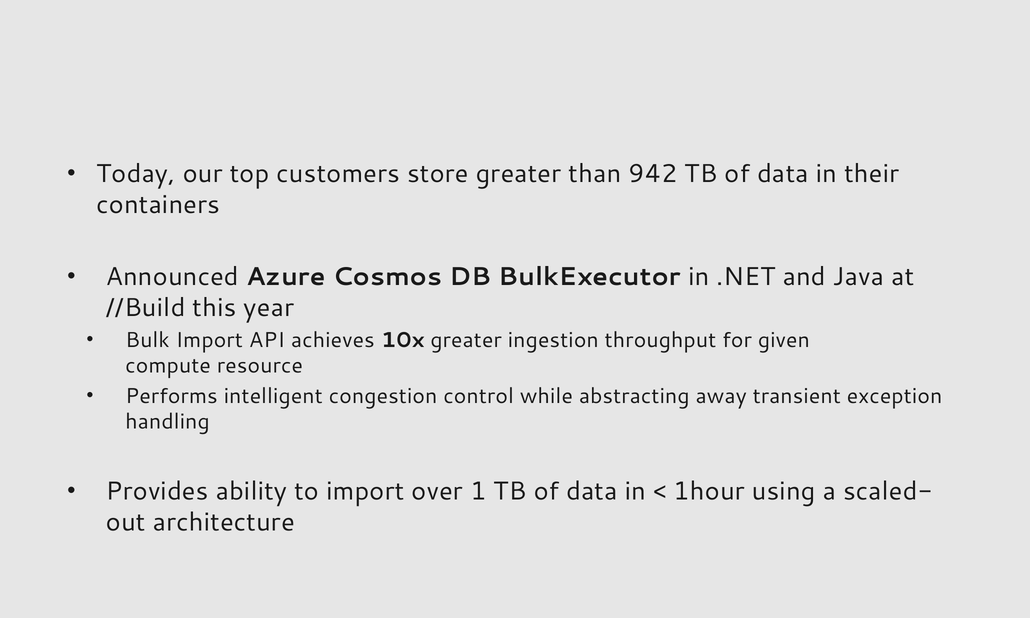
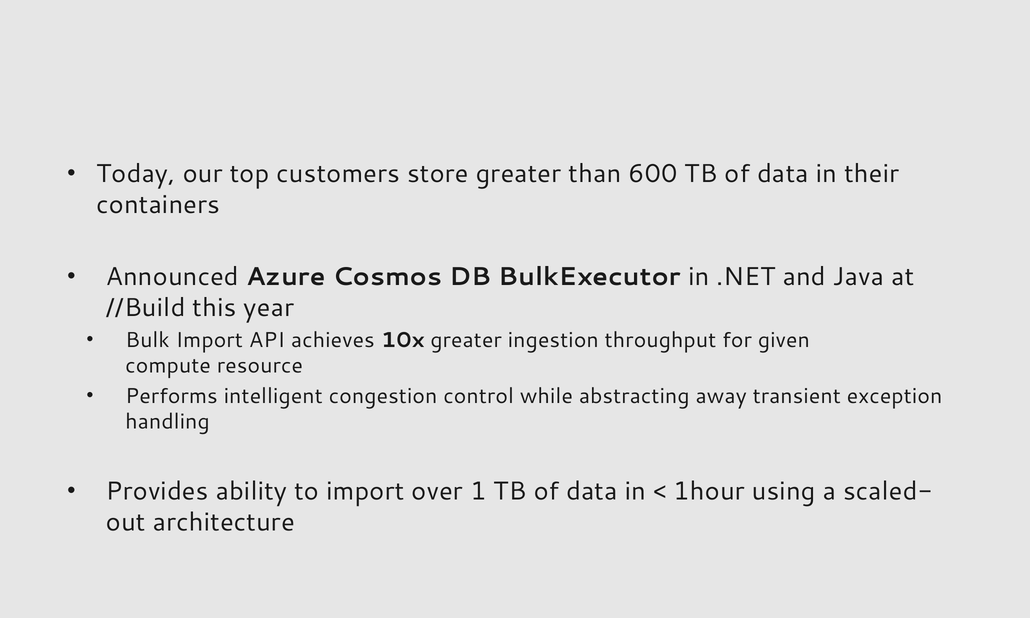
942: 942 -> 600 (653, 174)
